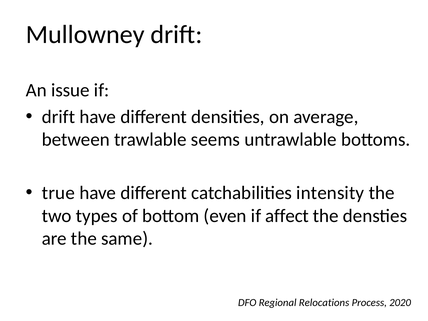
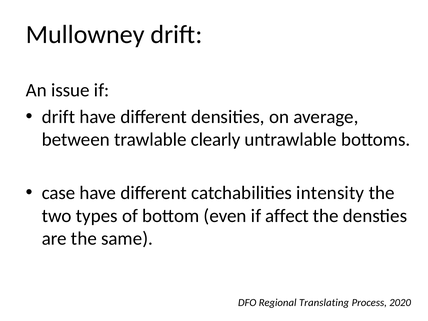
seems: seems -> clearly (216, 140)
true: true -> case (59, 193)
Relocations: Relocations -> Translating (324, 303)
